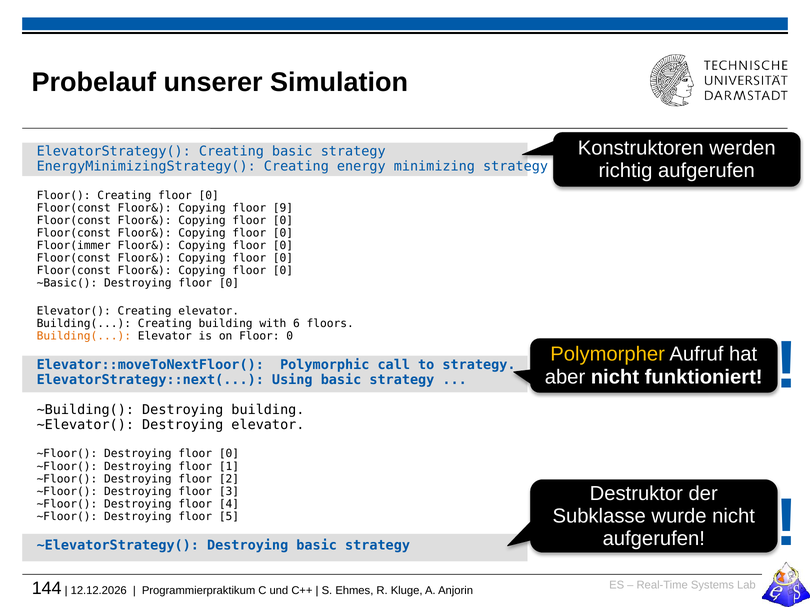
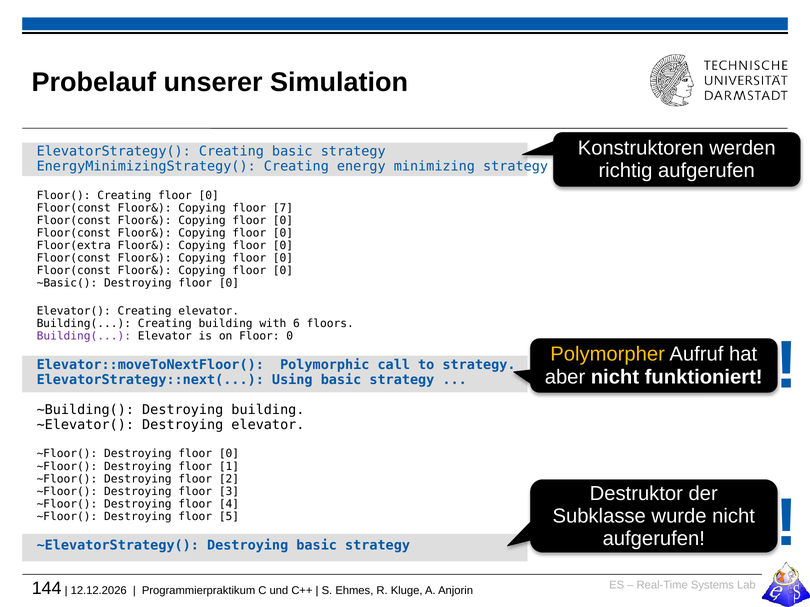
9: 9 -> 7 (283, 208)
Floor(immer: Floor(immer -> Floor(extra (74, 246)
Building( colour: orange -> purple (84, 336)
